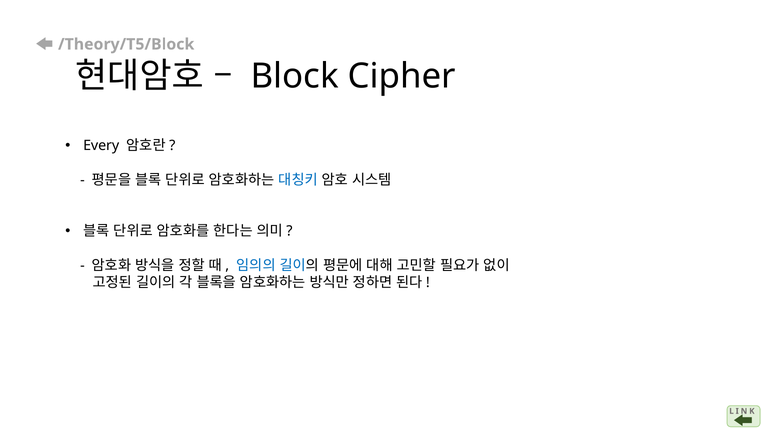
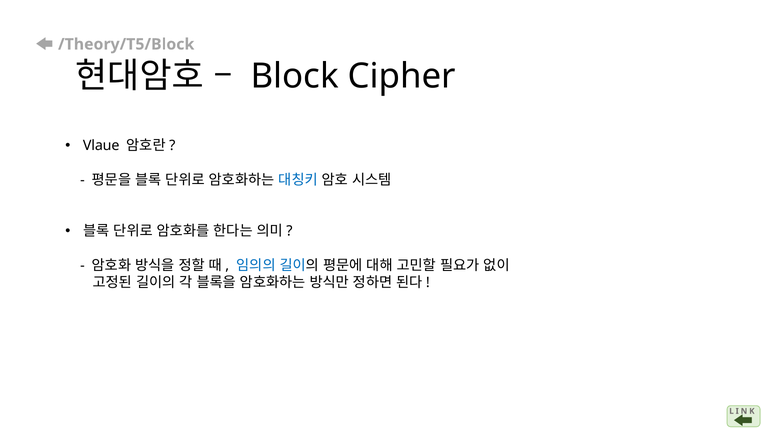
Every: Every -> Vlaue (101, 146)
